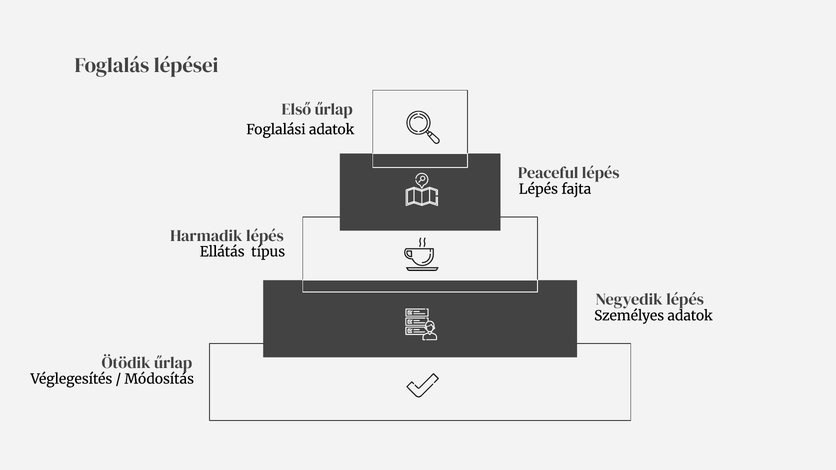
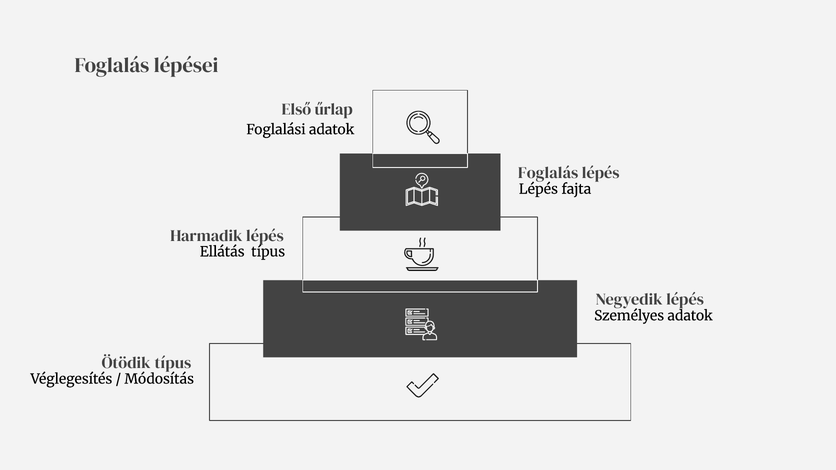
Peaceful: Peaceful -> Foglalás (548, 173)
Ötödik űrlap: űrlap -> típus (173, 363)
